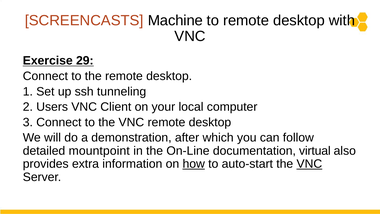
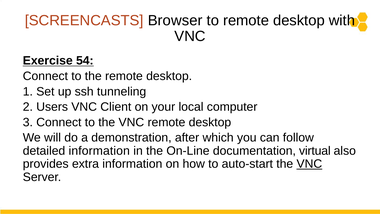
Machine: Machine -> Browser (175, 20)
29: 29 -> 54 (85, 61)
detailed mountpoint: mountpoint -> information (99, 151)
how underline: present -> none (194, 164)
